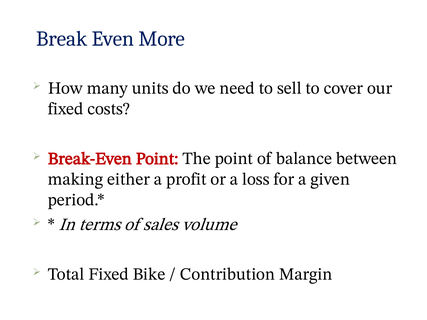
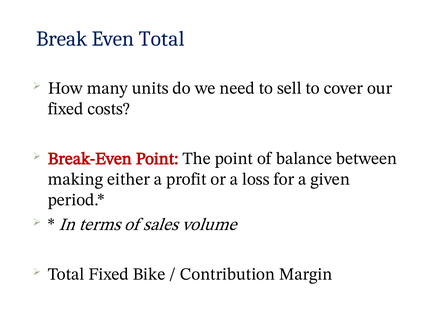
Even More: More -> Total (162, 39)
